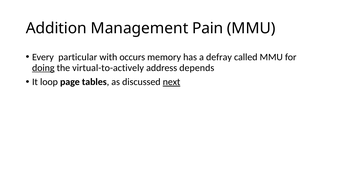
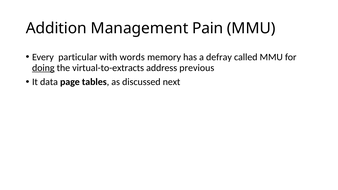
occurs: occurs -> words (132, 57)
virtual-to-actively: virtual-to-actively -> virtual-to-extracts (108, 68)
depends: depends -> previous (197, 68)
loop: loop -> data (49, 82)
next underline: present -> none (172, 82)
